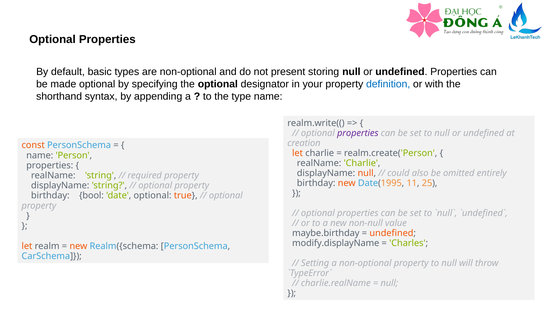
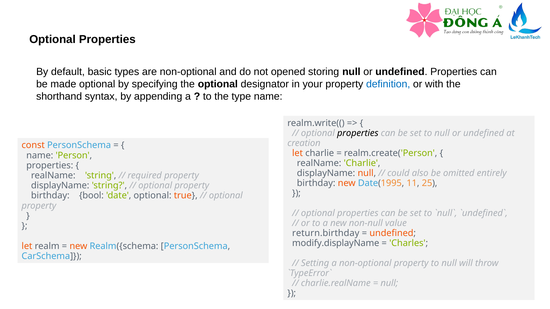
present: present -> opened (288, 72)
properties colour: purple -> black (358, 133)
maybe.birthday: maybe.birthday -> return.birthday (326, 233)
